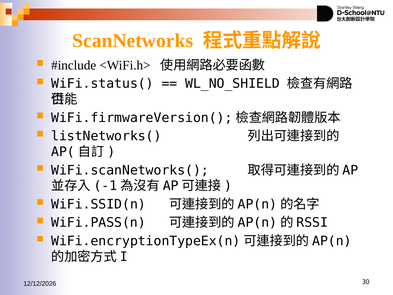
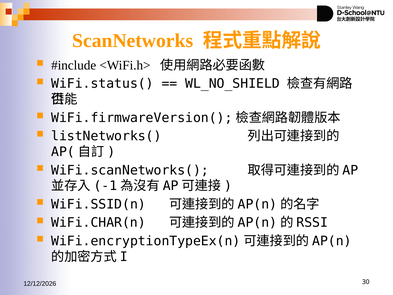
WiFi.PASS(n: WiFi.PASS(n -> WiFi.CHAR(n (98, 222)
